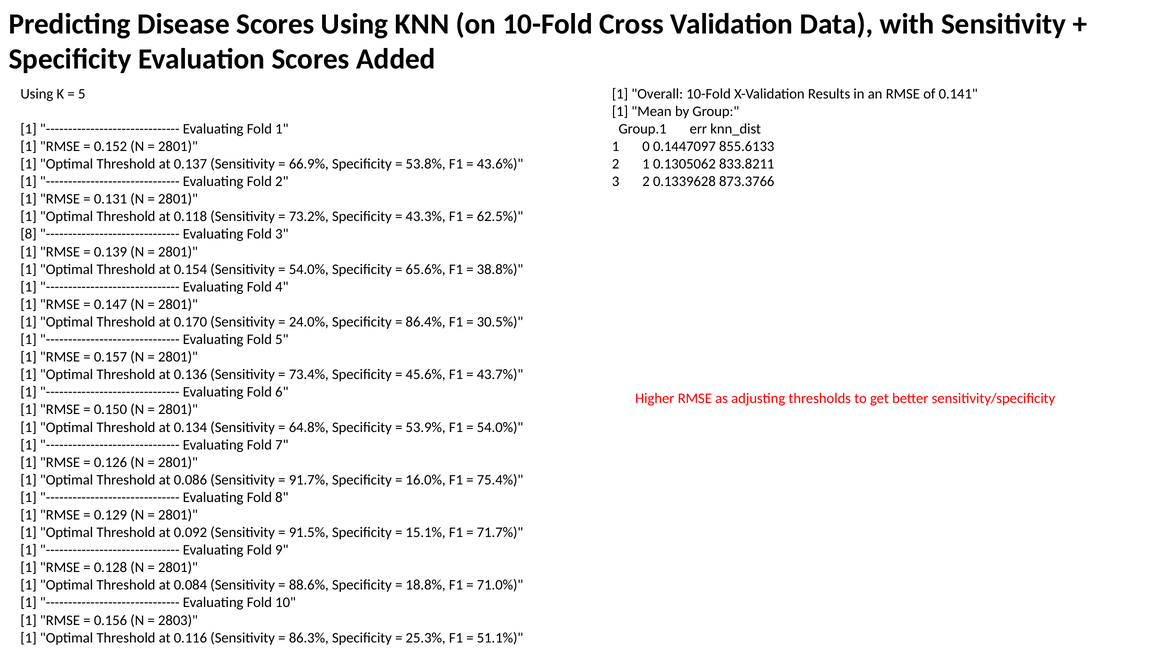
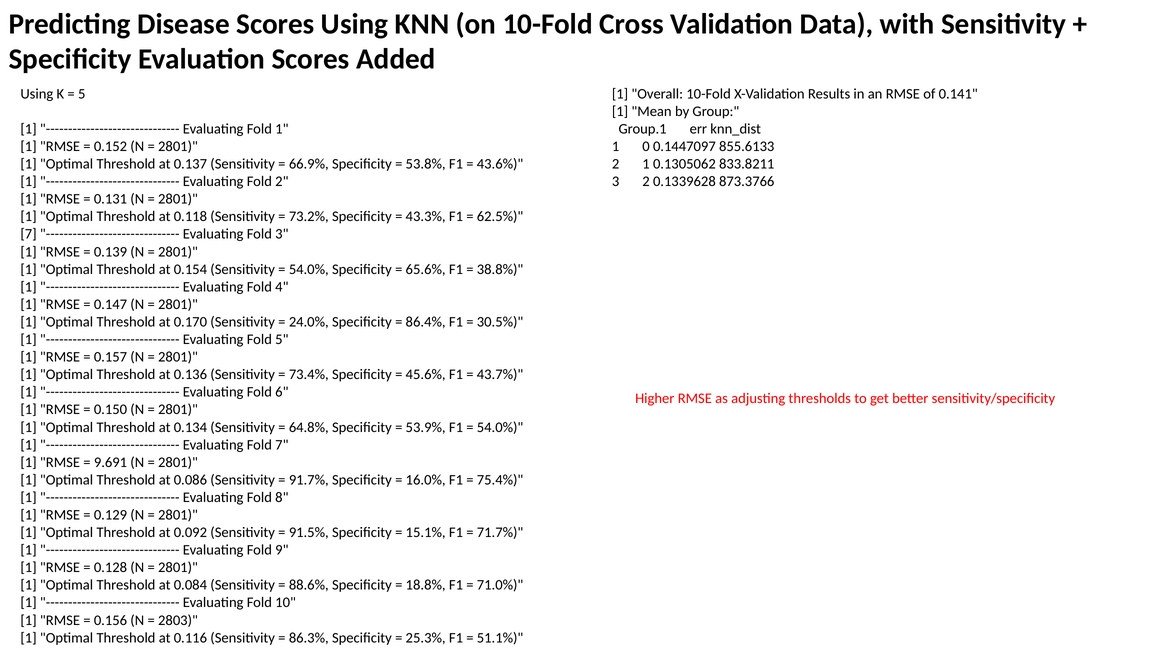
8: 8 -> 7 (29, 234)
0.126: 0.126 -> 9.691 (110, 462)
